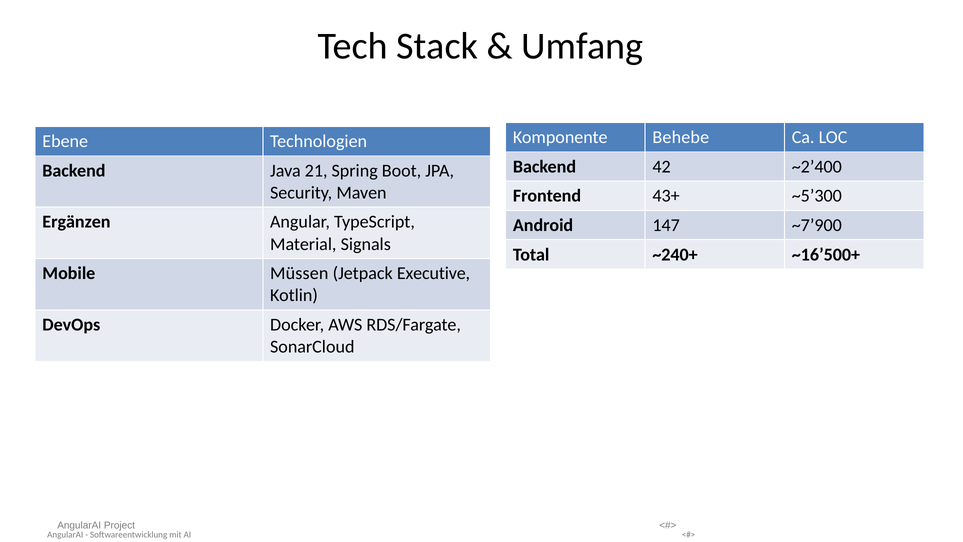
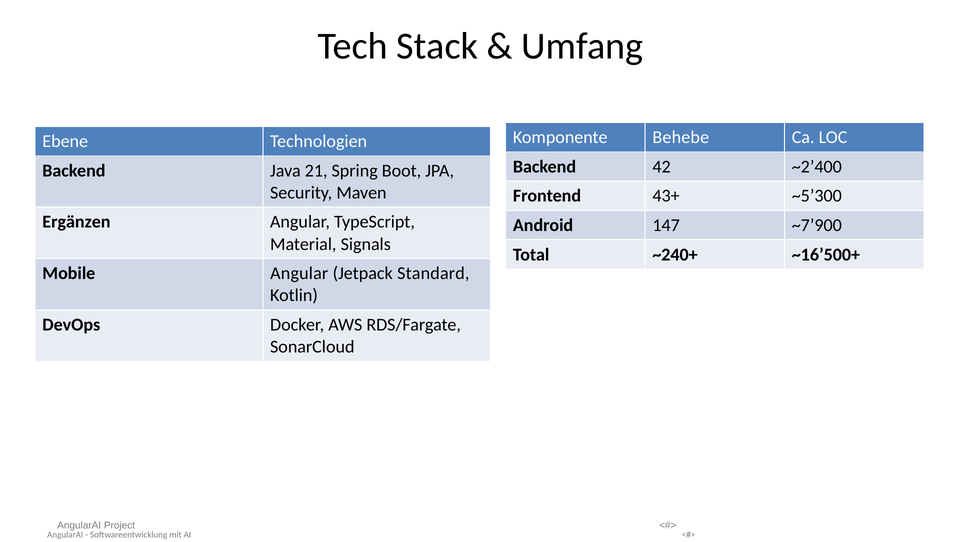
Mobile Müssen: Müssen -> Angular (299, 273)
Executive: Executive -> Standard (433, 273)
